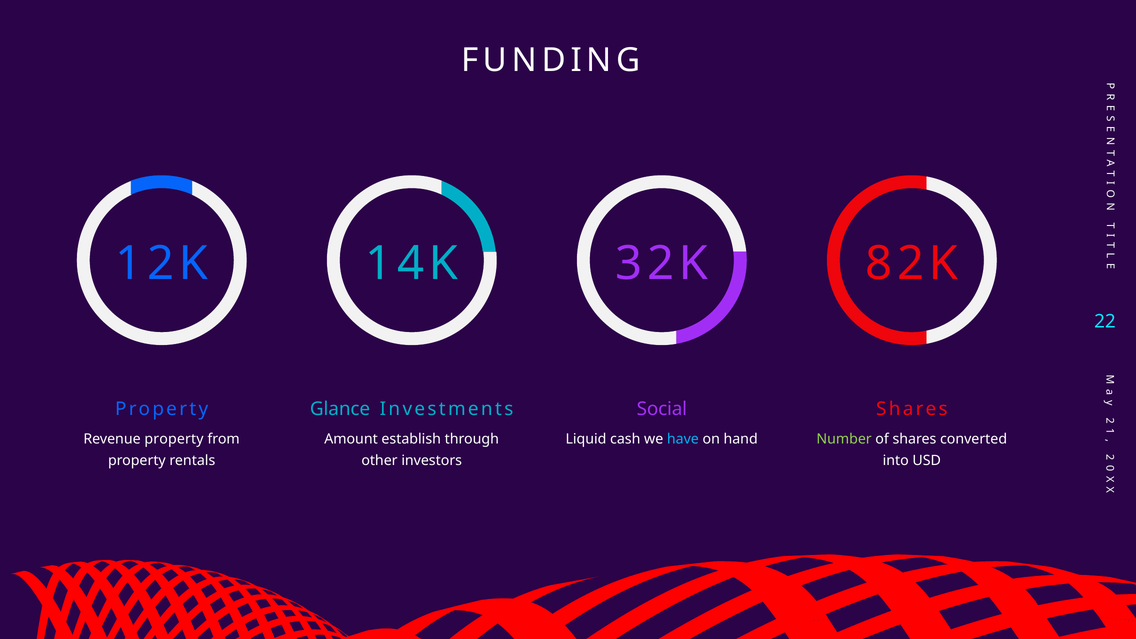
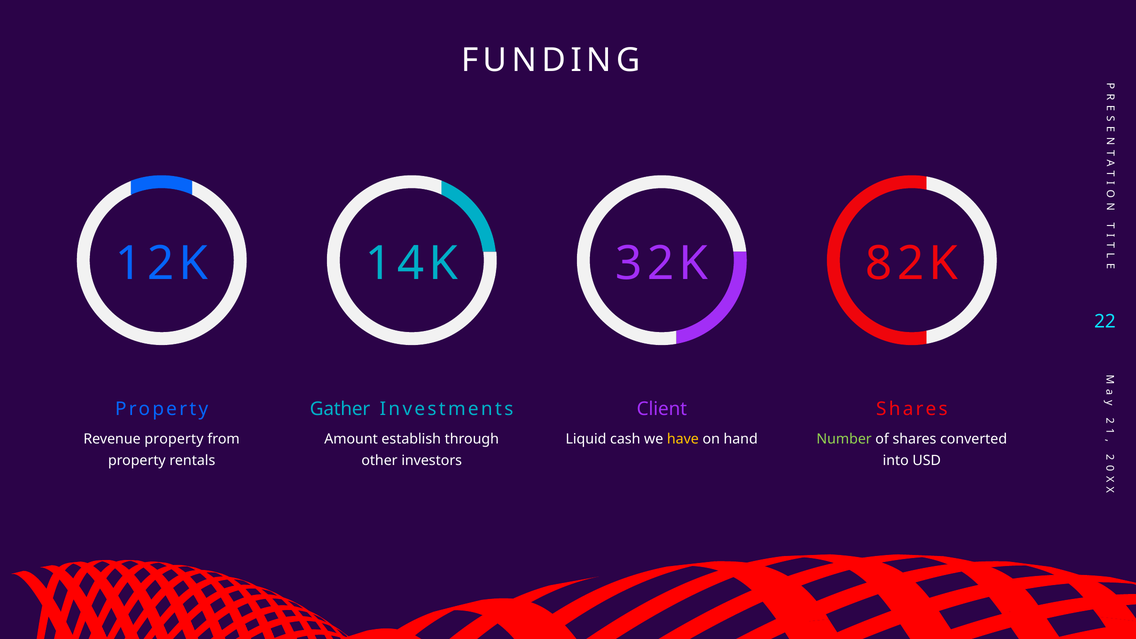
Glance: Glance -> Gather (340, 409)
Social: Social -> Client (662, 409)
have colour: light blue -> yellow (683, 439)
